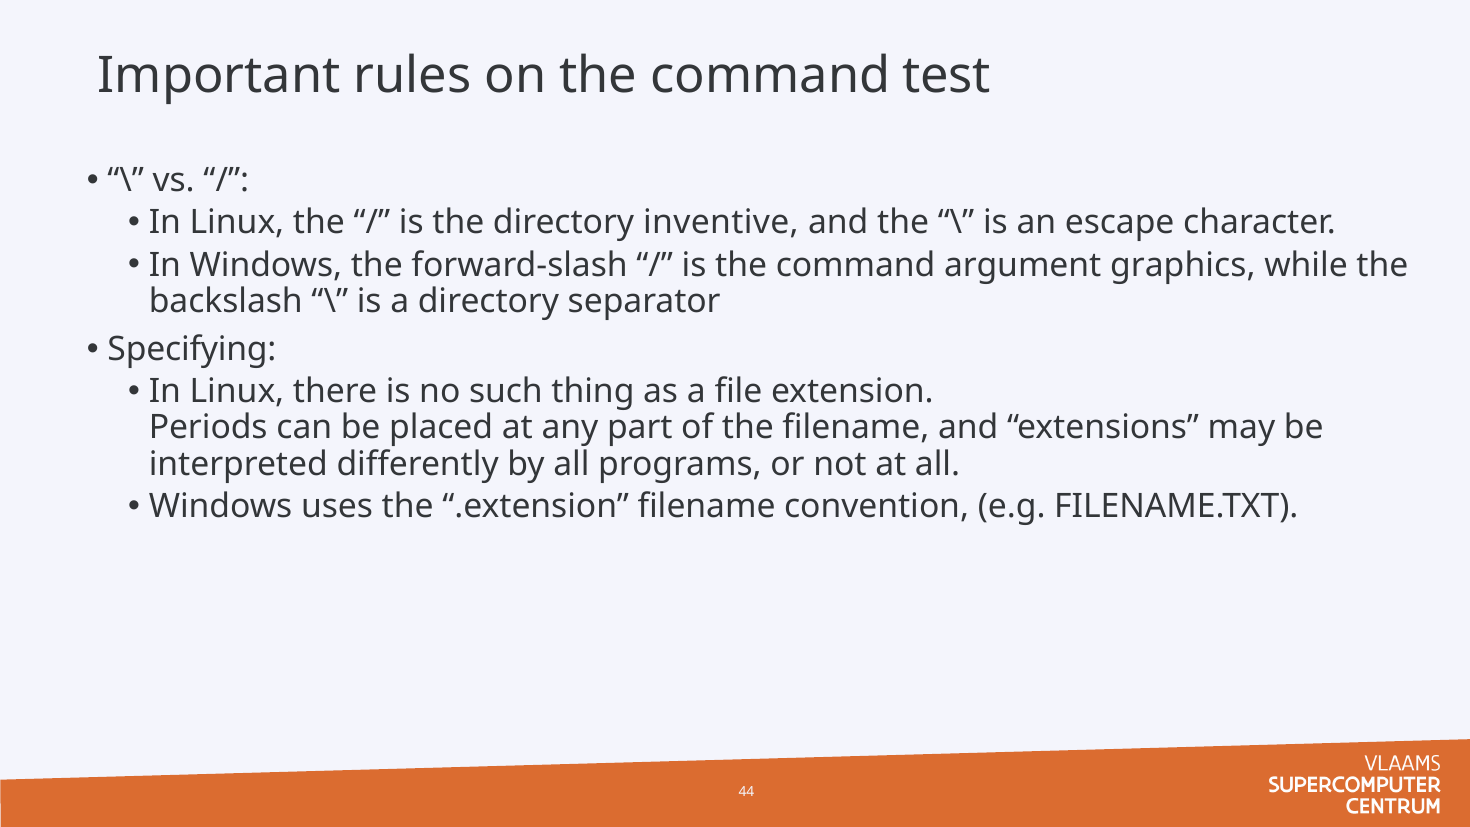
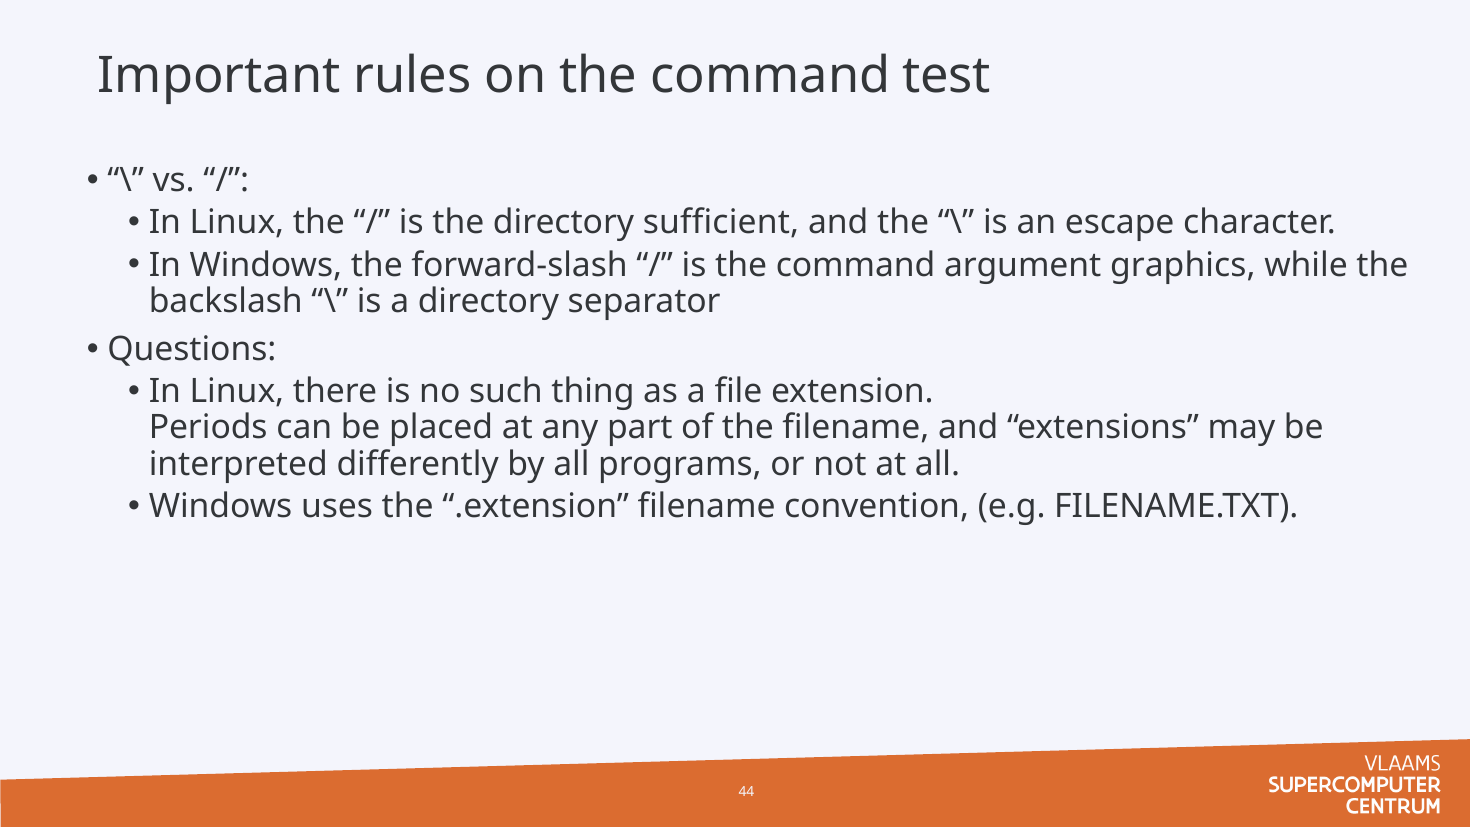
inventive: inventive -> sufficient (721, 223)
Specifying: Specifying -> Questions (192, 349)
